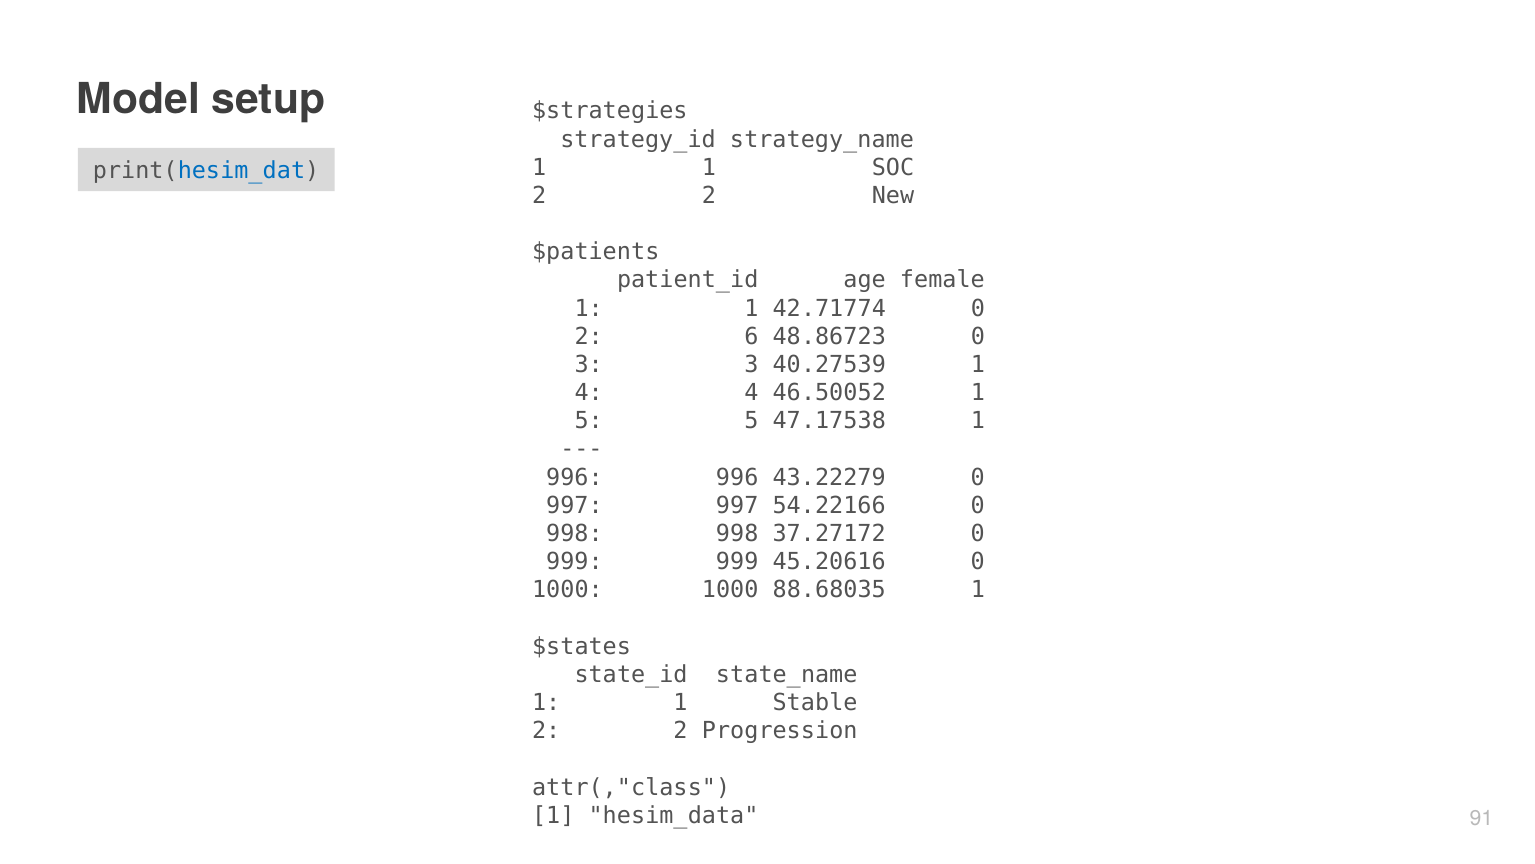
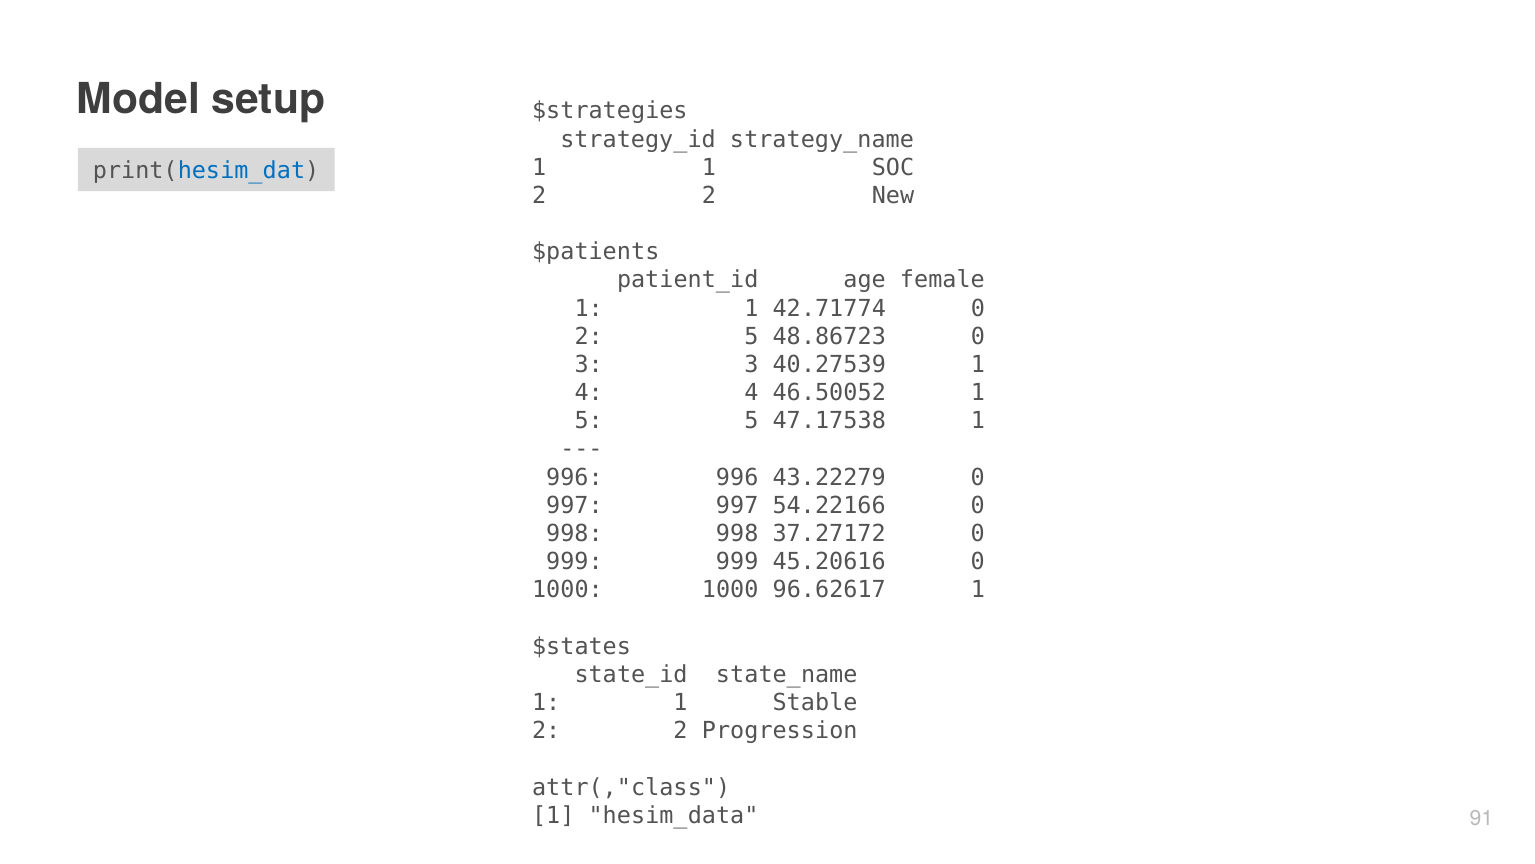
2 6: 6 -> 5 (751, 336)
88.68035: 88.68035 -> 96.62617 (829, 590)
